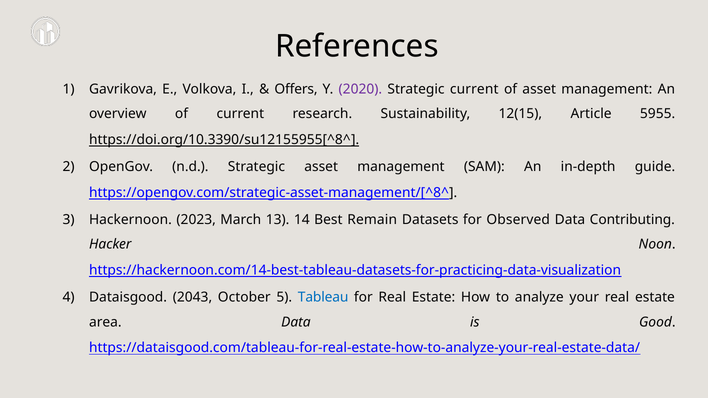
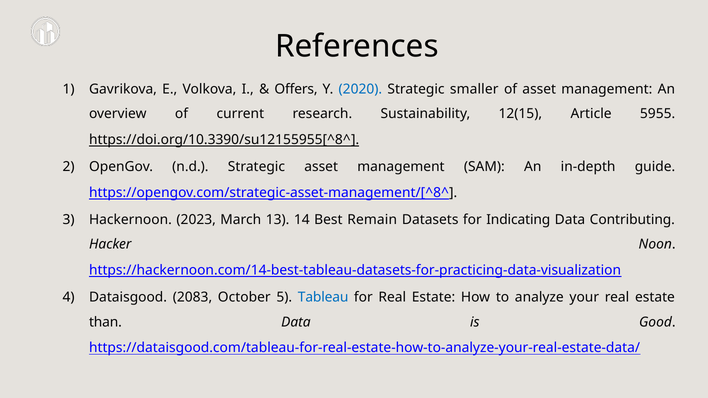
2020 colour: purple -> blue (360, 89)
Strategic current: current -> smaller (474, 89)
Observed: Observed -> Indicating (518, 220)
2043: 2043 -> 2083 (193, 297)
area: area -> than (105, 322)
